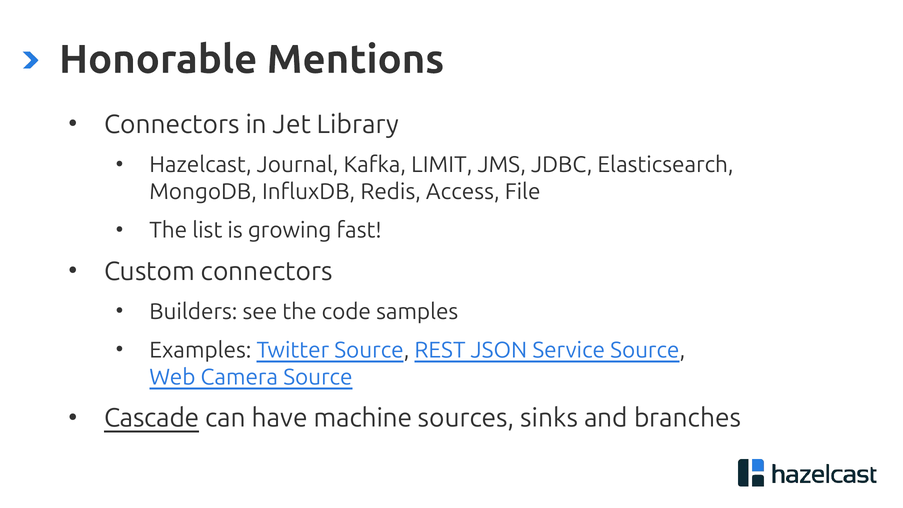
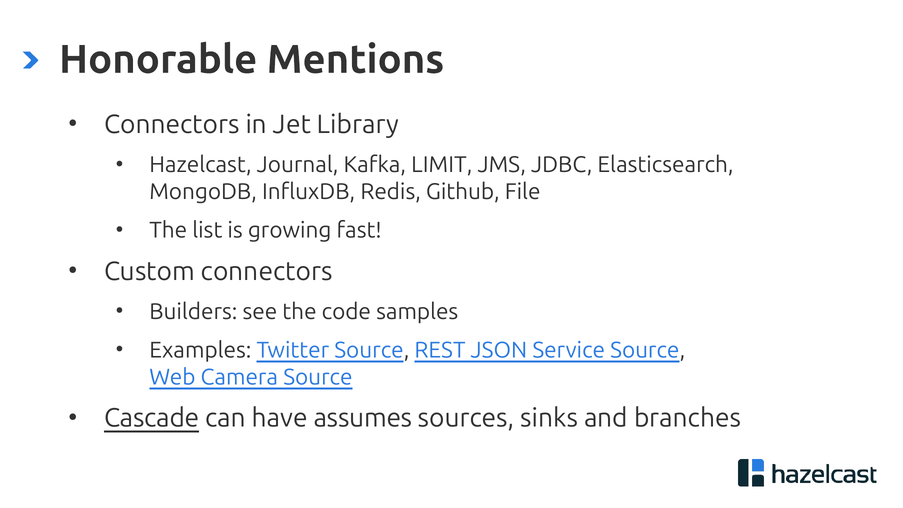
Access: Access -> Github (463, 192)
machine: machine -> assumes (363, 418)
